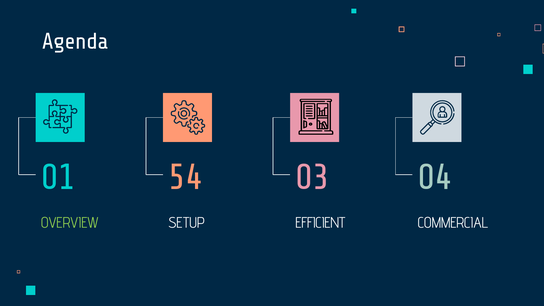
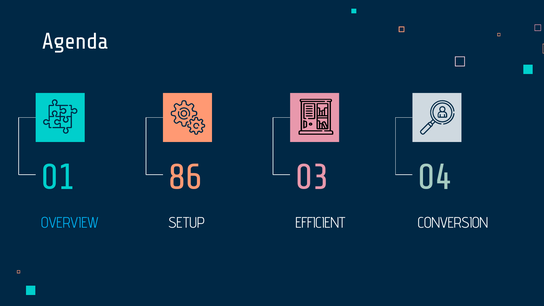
54: 54 -> 86 (185, 177)
OVERVIEW colour: light green -> light blue (70, 223)
COMMERCIAL: COMMERCIAL -> CONVERSION (453, 223)
